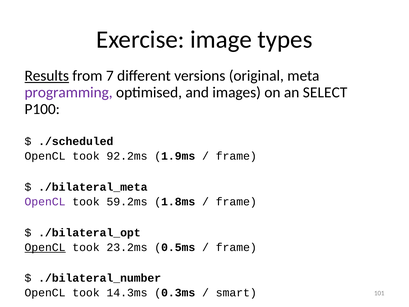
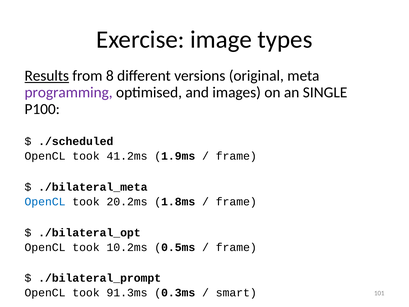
7: 7 -> 8 (110, 76)
SELECT: SELECT -> SINGLE (325, 92)
92.2ms: 92.2ms -> 41.2ms (127, 156)
OpenCL colour: purple -> blue (45, 202)
59.2ms: 59.2ms -> 20.2ms (127, 202)
OpenCL underline: present -> none (45, 247)
23.2ms: 23.2ms -> 10.2ms (127, 247)
./bilateral_number: ./bilateral_number -> ./bilateral_prompt (100, 278)
14.3ms: 14.3ms -> 91.3ms (127, 293)
